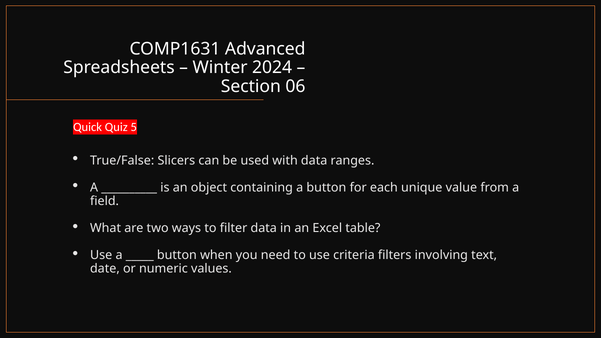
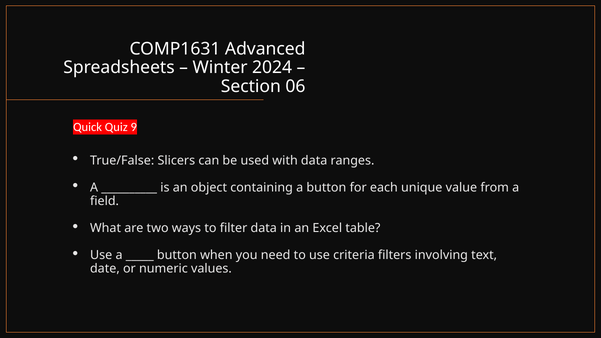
5: 5 -> 9 (134, 127)
